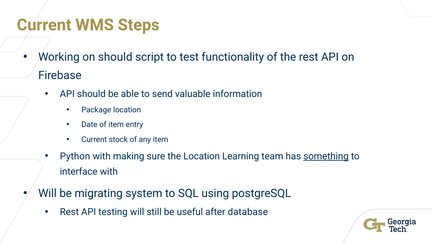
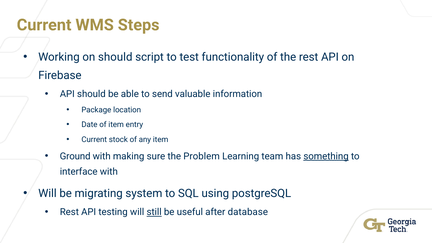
Python: Python -> Ground (75, 156)
the Location: Location -> Problem (202, 156)
still underline: none -> present (154, 212)
